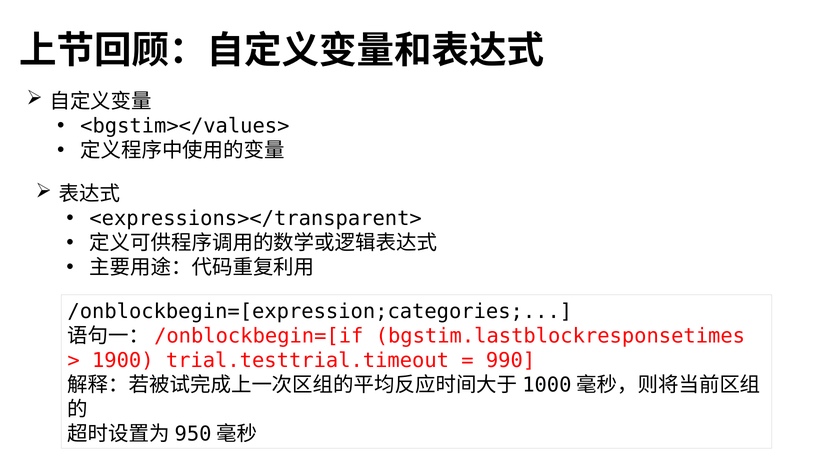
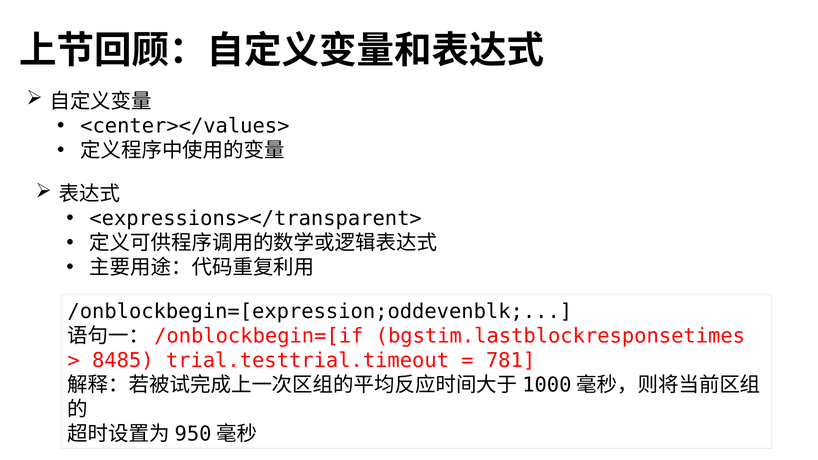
<bgstim></values>: <bgstim></values> -> <center></values> (185, 126)
/onblockbegin=[expression;categories: /onblockbegin=[expression;categories -> /onblockbegin=[expression;oddevenblk (320, 312)
1900: 1900 -> 8485 (123, 361)
990: 990 -> 781 (511, 361)
